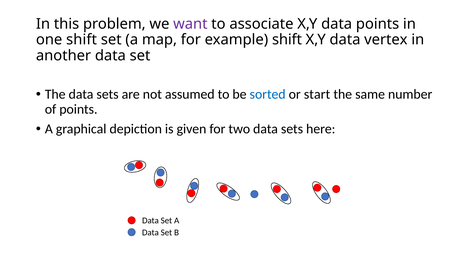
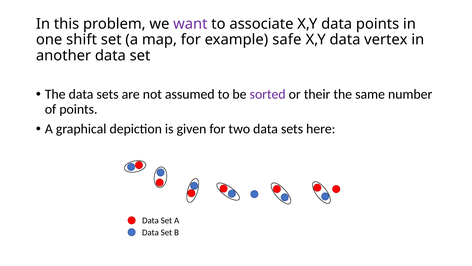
example shift: shift -> safe (287, 40)
sorted colour: blue -> purple (268, 94)
start: start -> their (317, 94)
